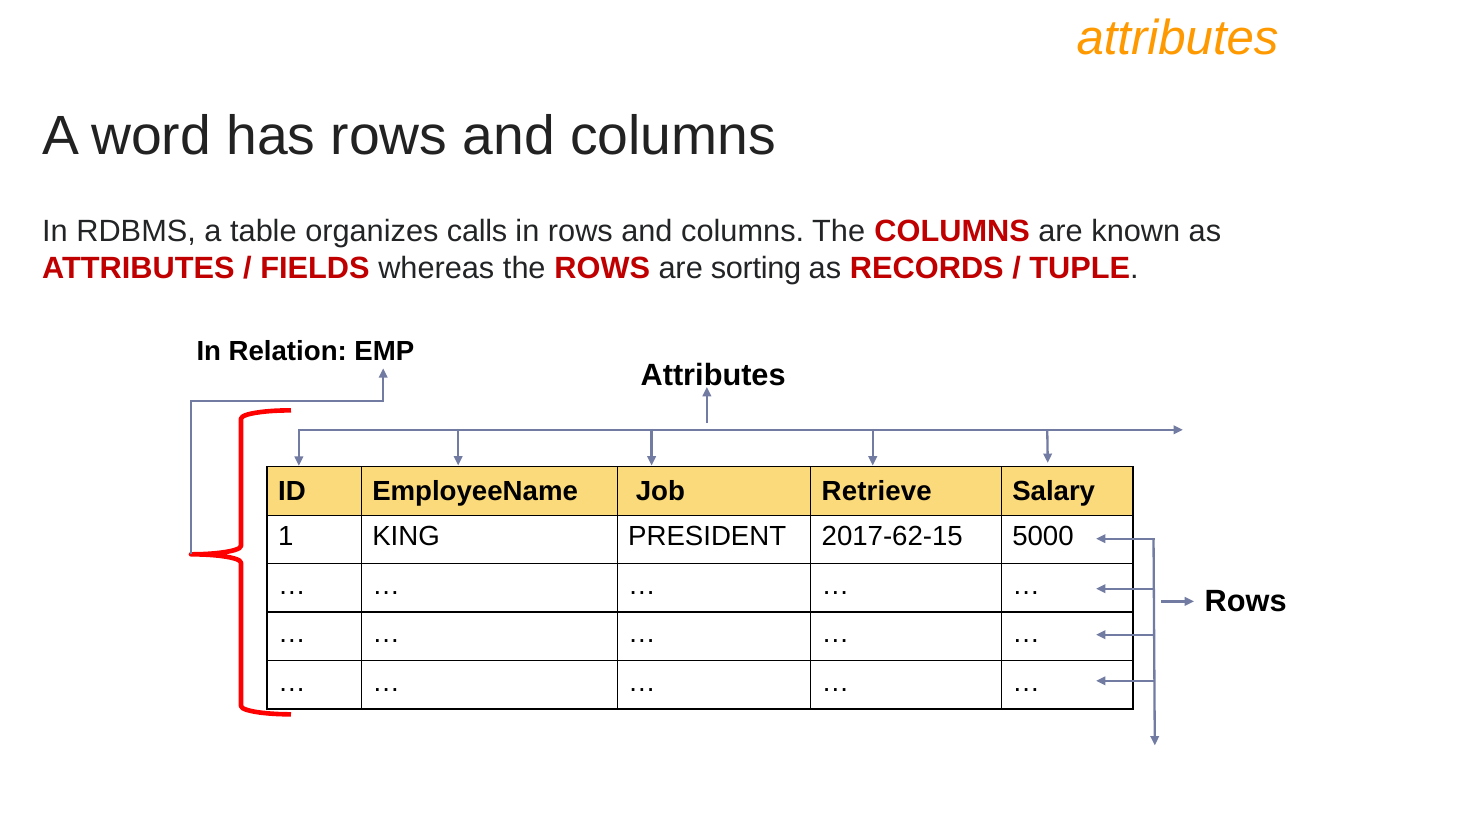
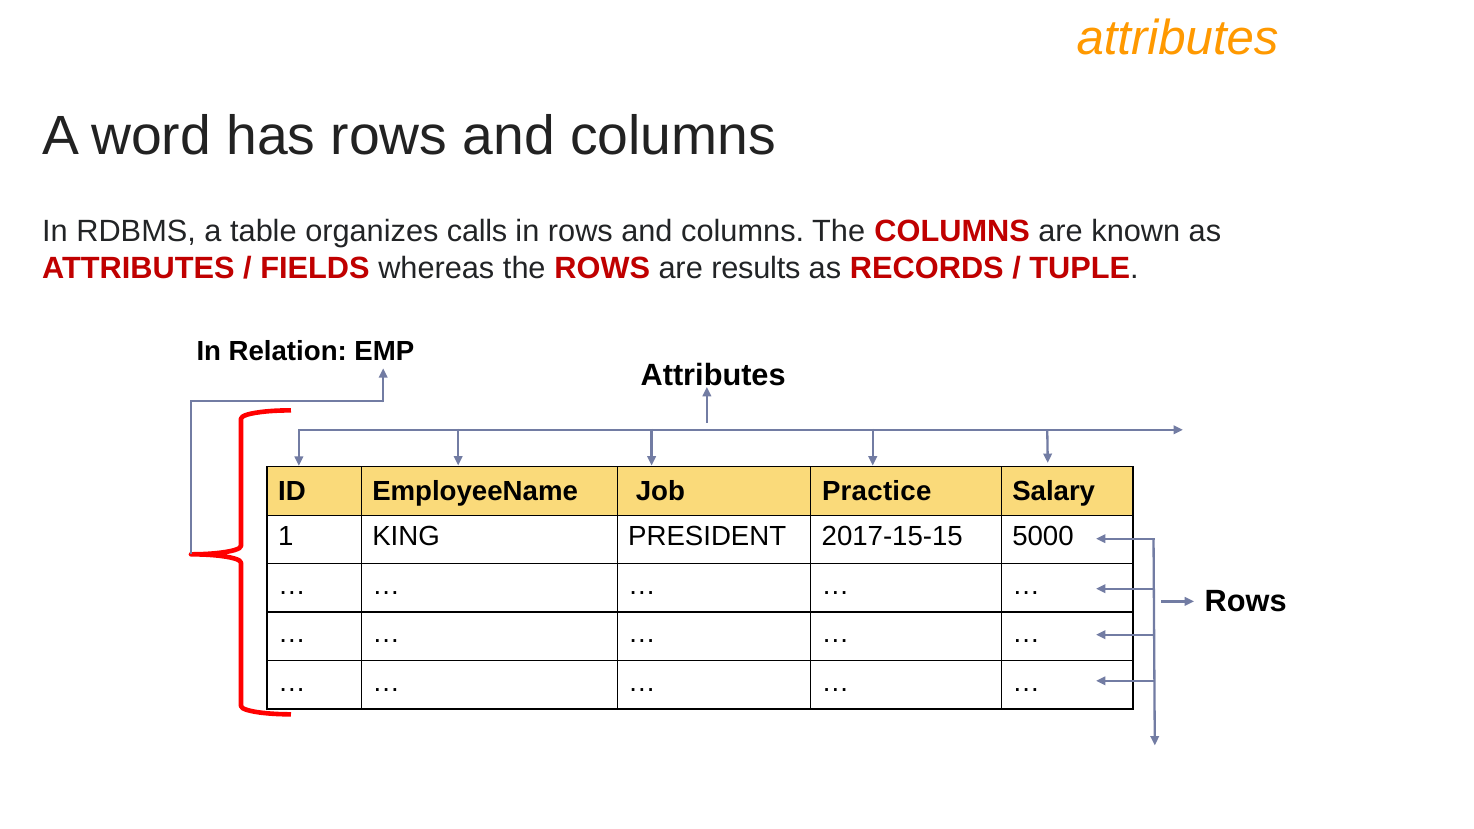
sorting: sorting -> results (756, 268)
Retrieve: Retrieve -> Practice (877, 491)
2017-62-15: 2017-62-15 -> 2017-15-15 (892, 537)
